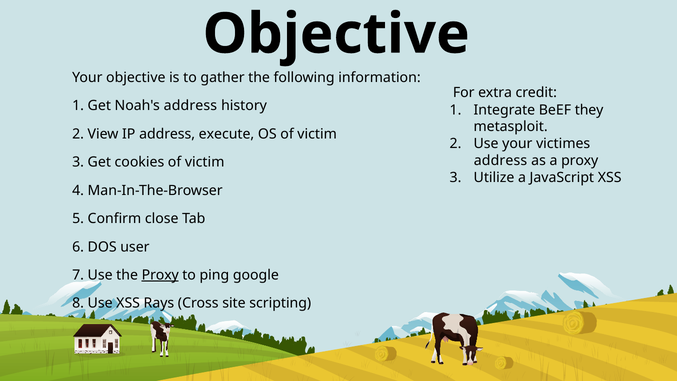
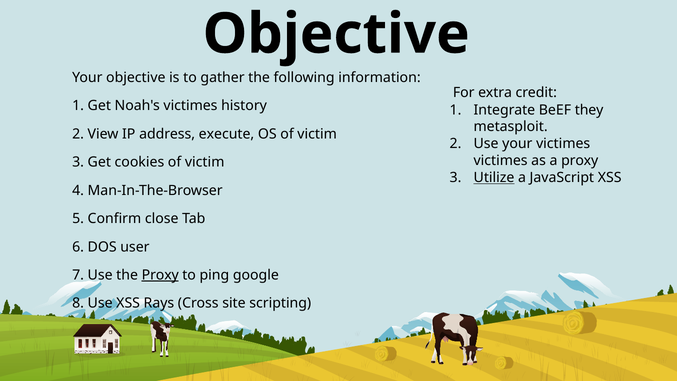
Noah's address: address -> victimes (190, 106)
address: address -> victimes (501, 161)
Utilize underline: none -> present (494, 178)
